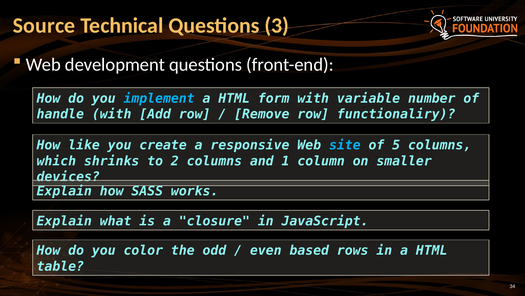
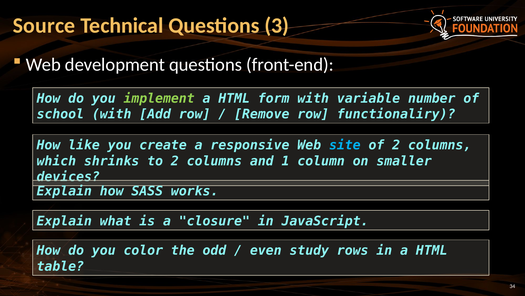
implement colour: light blue -> light green (159, 98)
handle: handle -> school (60, 114)
of 5: 5 -> 2 (396, 145)
based: based -> study (309, 250)
